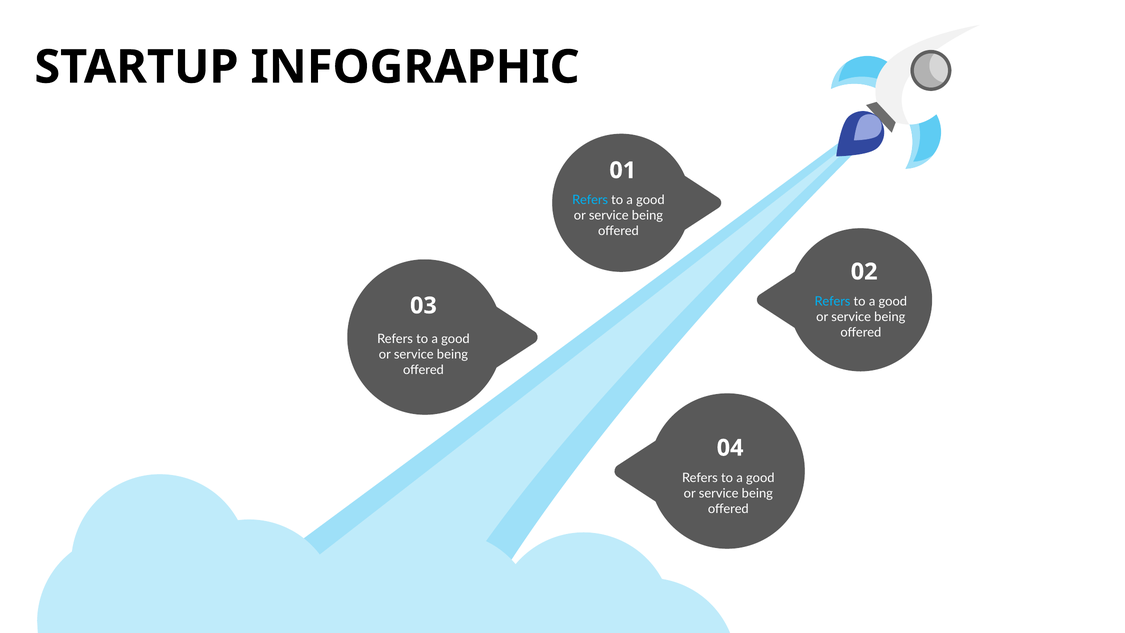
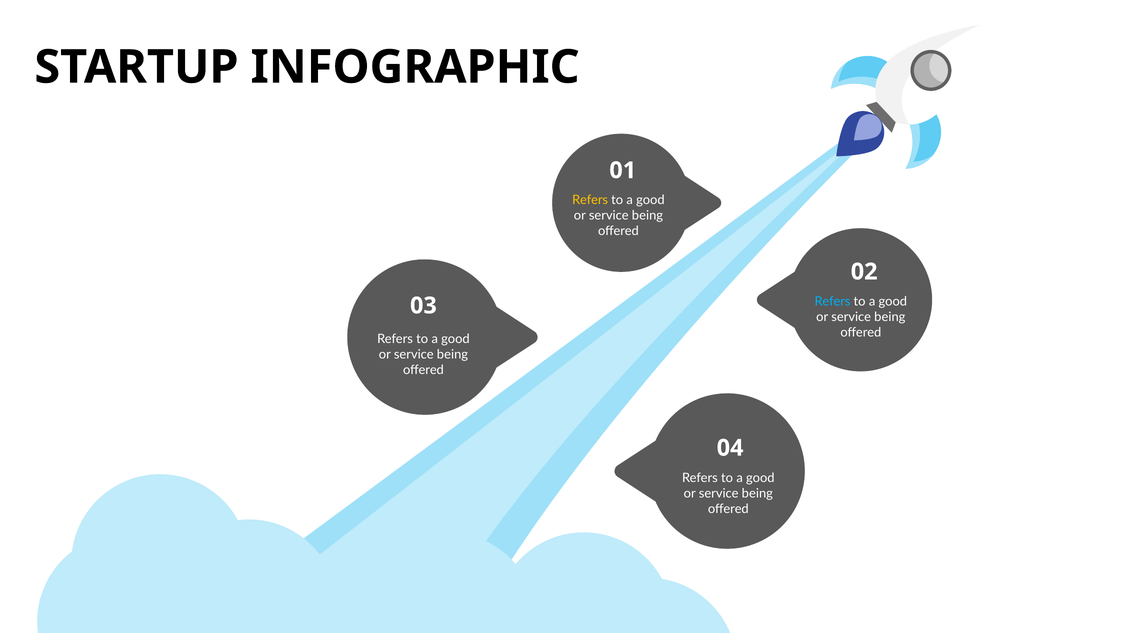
Refers colour: light blue -> yellow (590, 200)
